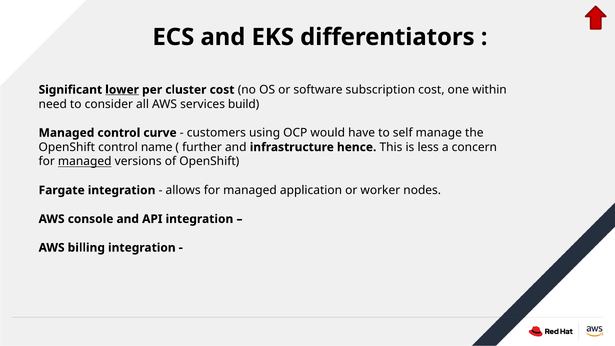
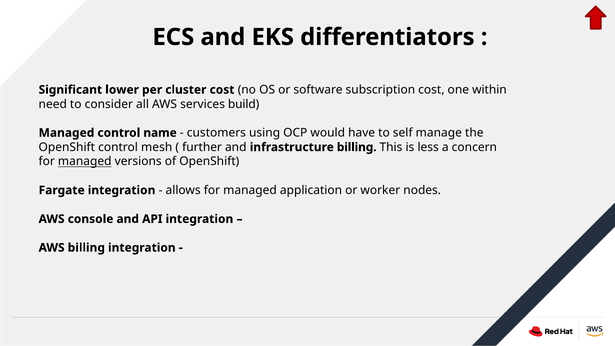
lower underline: present -> none (122, 90)
curve: curve -> name (160, 133)
name: name -> mesh (157, 147)
infrastructure hence: hence -> billing (357, 147)
